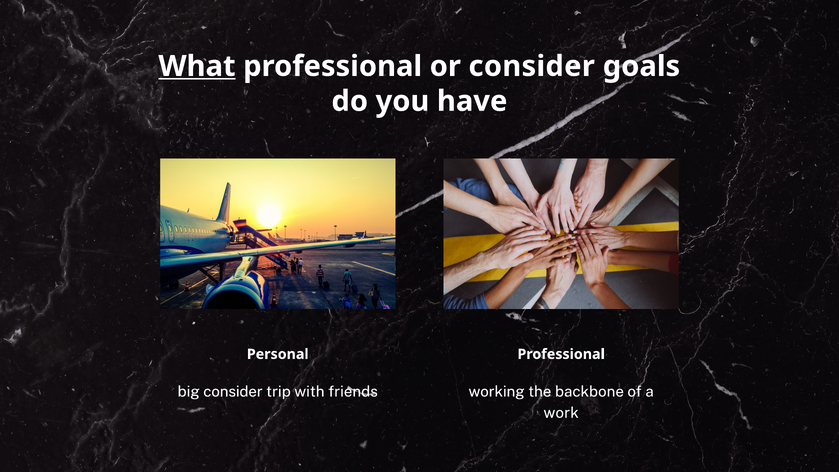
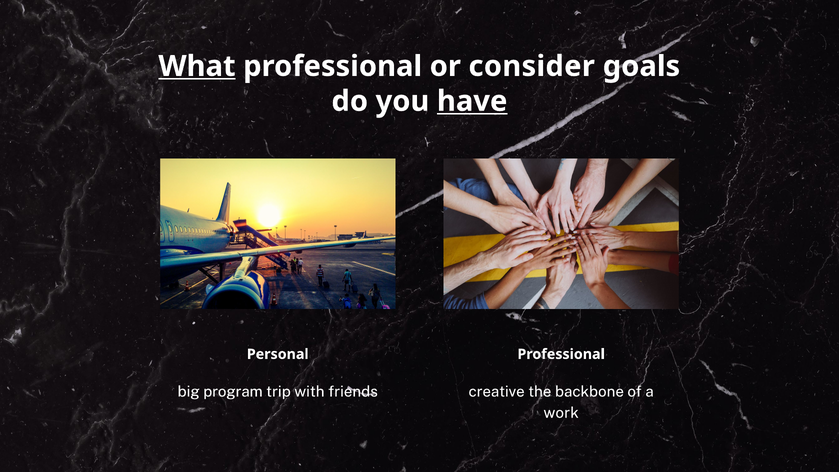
have underline: none -> present (472, 101)
big consider: consider -> program (233, 392)
working: working -> creative (497, 392)
